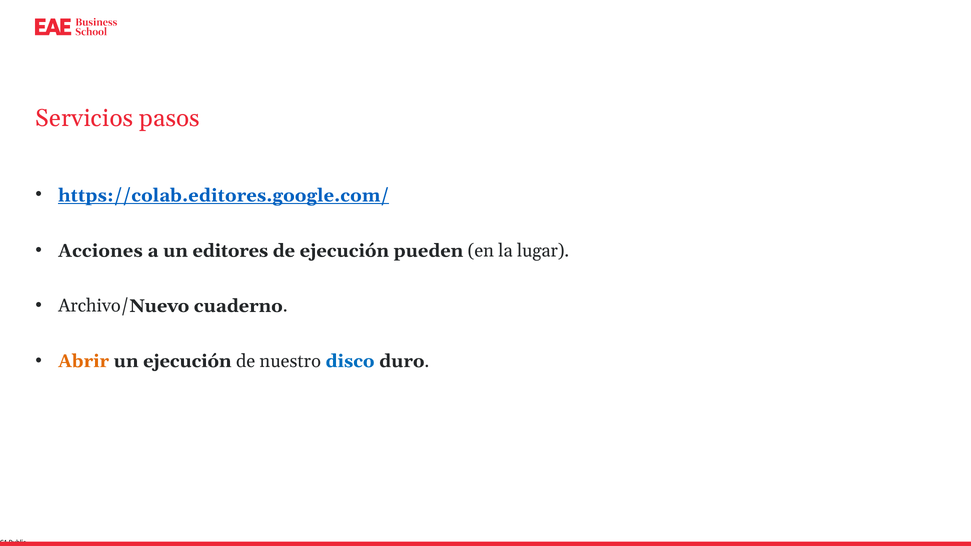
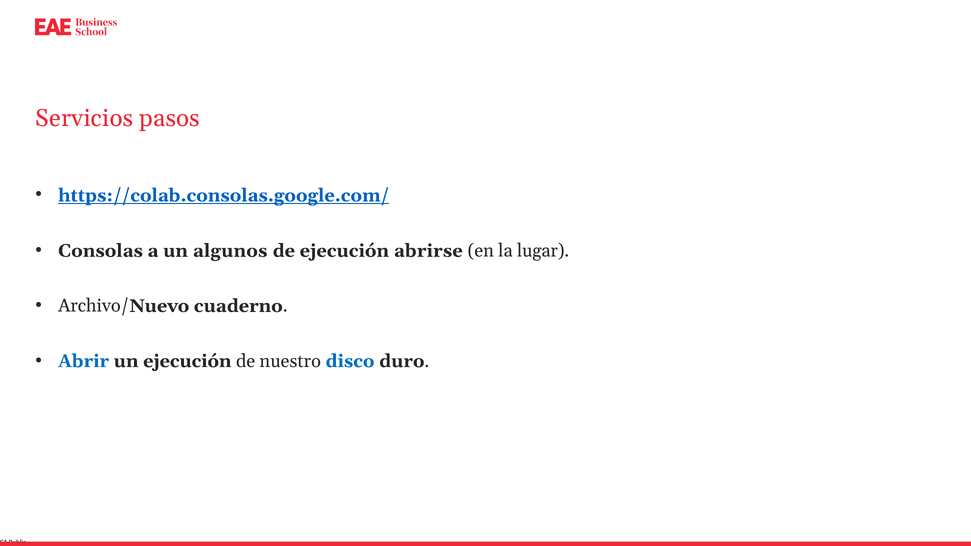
https://colab.editores.google.com/: https://colab.editores.google.com/ -> https://colab.consolas.google.com/ (224, 195)
Acciones: Acciones -> Consolas (101, 251)
editores: editores -> algunos (230, 251)
pueden: pueden -> abrirse (428, 251)
Abrir colour: orange -> blue (84, 361)
